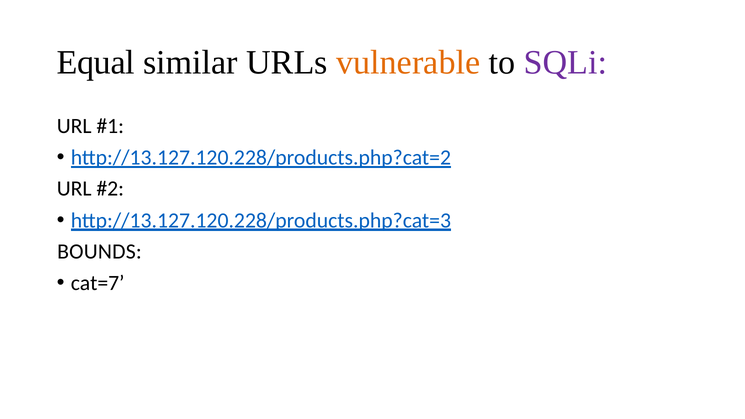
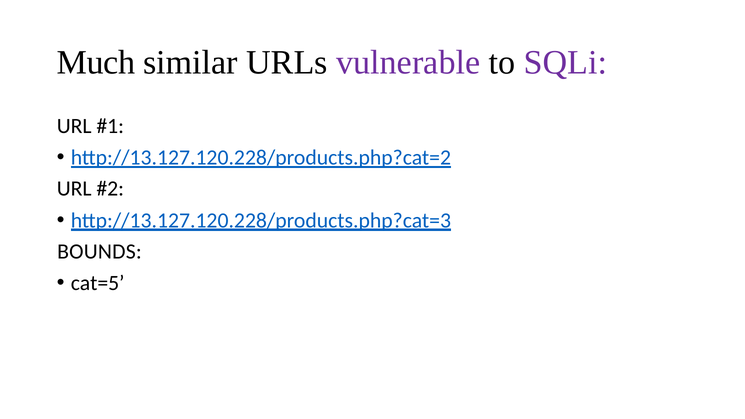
Equal: Equal -> Much (96, 63)
vulnerable colour: orange -> purple (408, 63)
cat=7: cat=7 -> cat=5 (98, 283)
